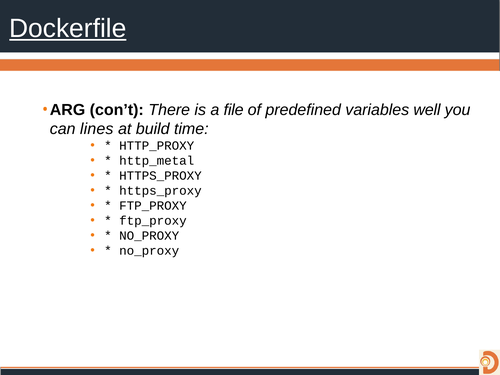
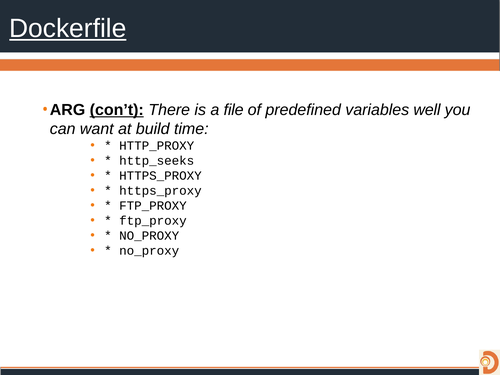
con’t underline: none -> present (117, 110)
lines: lines -> want (97, 129)
http_metal: http_metal -> http_seeks (157, 161)
